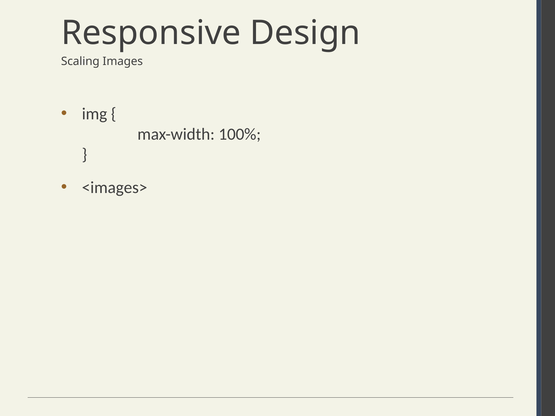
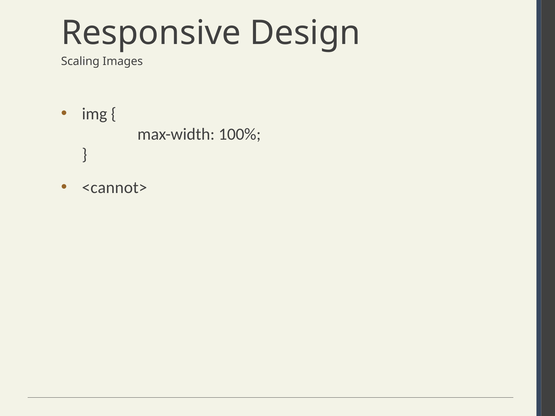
<images>: <images> -> <cannot> (115, 188)
